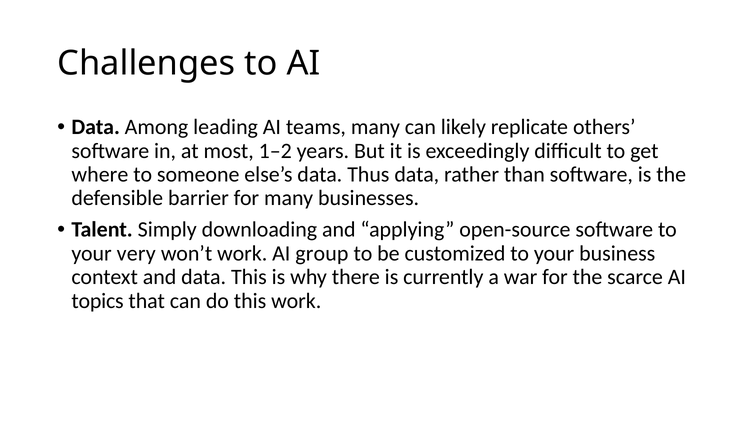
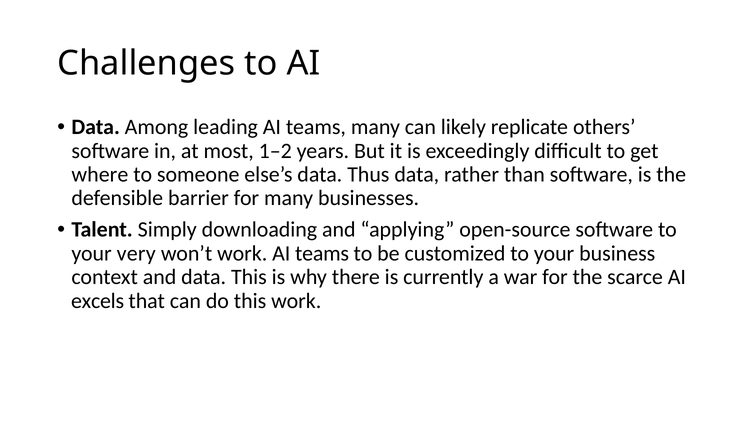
work AI group: group -> teams (322, 253)
topics: topics -> excels (98, 301)
